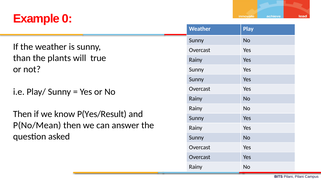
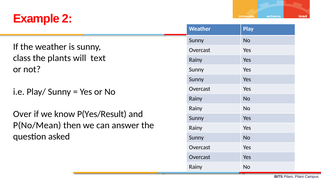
0: 0 -> 2 (67, 19)
than: than -> class (22, 58)
true: true -> text (98, 58)
Then: Then -> Over (22, 114)
